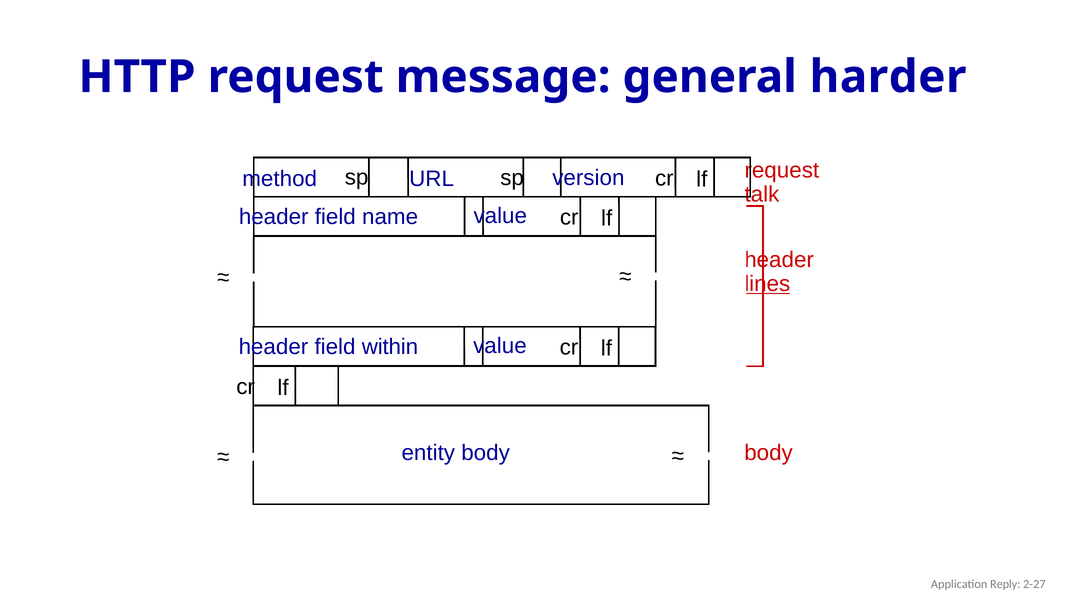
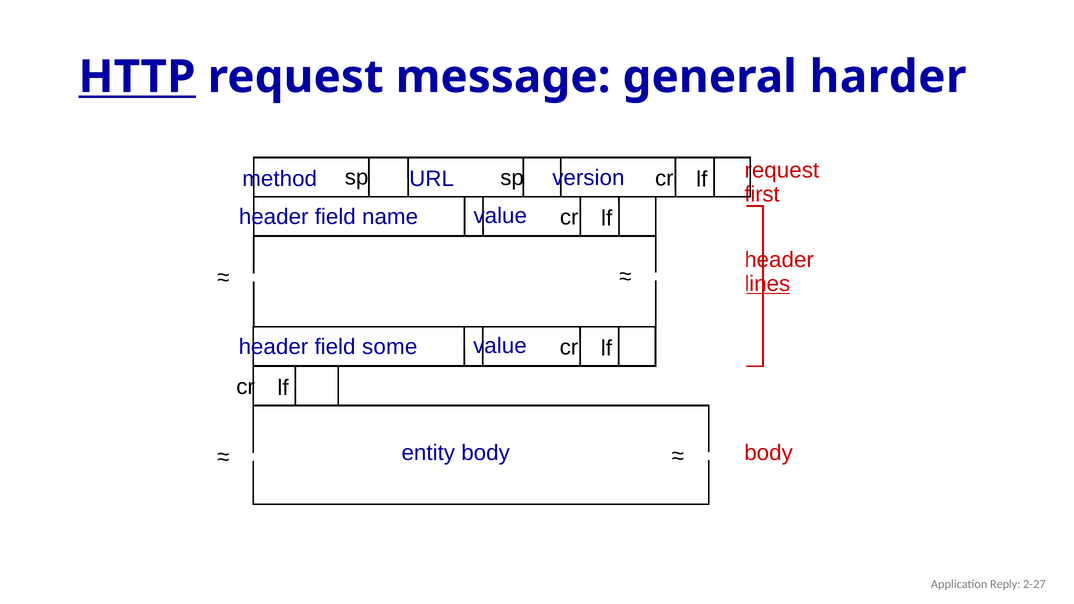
HTTP underline: none -> present (137, 77)
talk: talk -> first (762, 194)
within: within -> some (390, 347)
